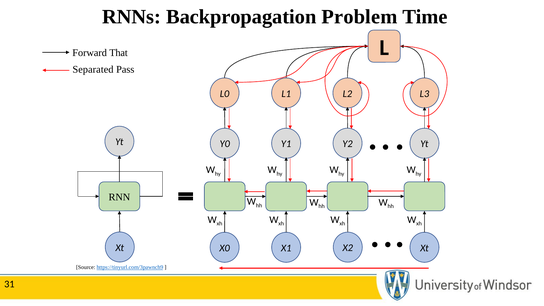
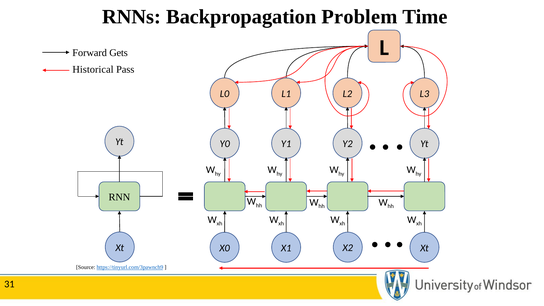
That: That -> Gets (119, 53)
Separated: Separated -> Historical (93, 70)
